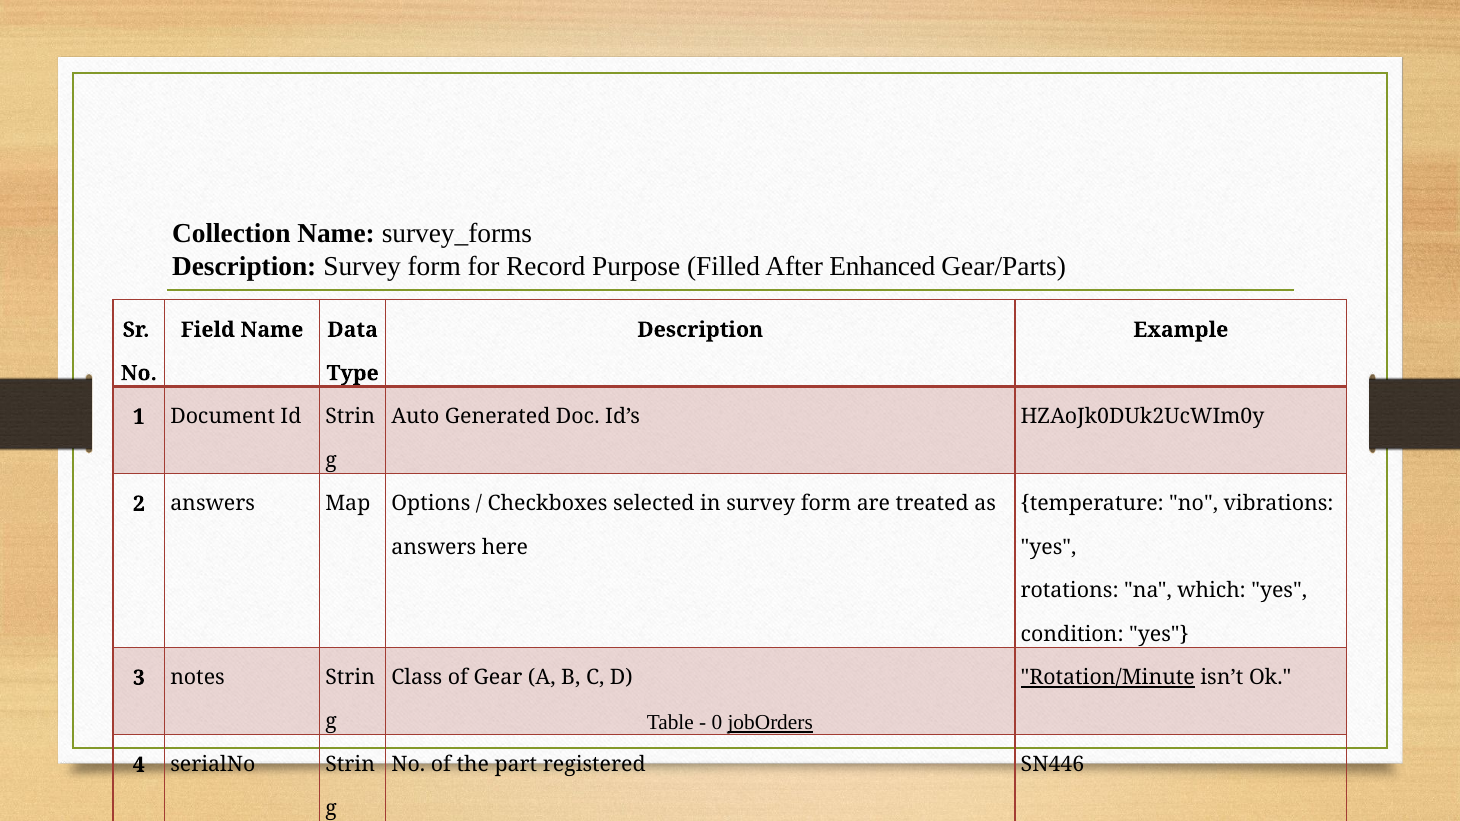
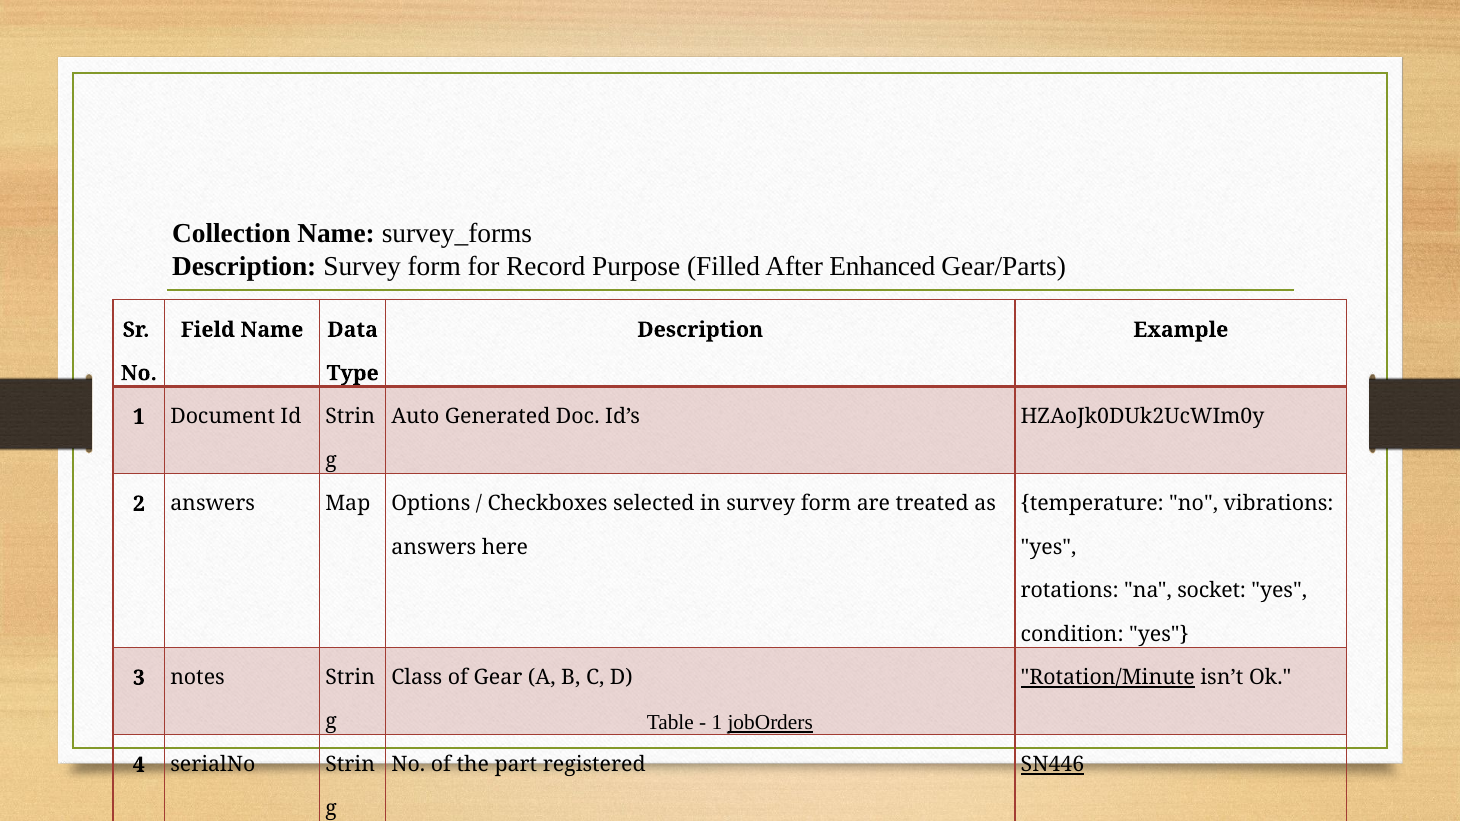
which: which -> socket (1212, 591)
0: 0 -> 1 (717, 723)
SN446 underline: none -> present (1052, 765)
